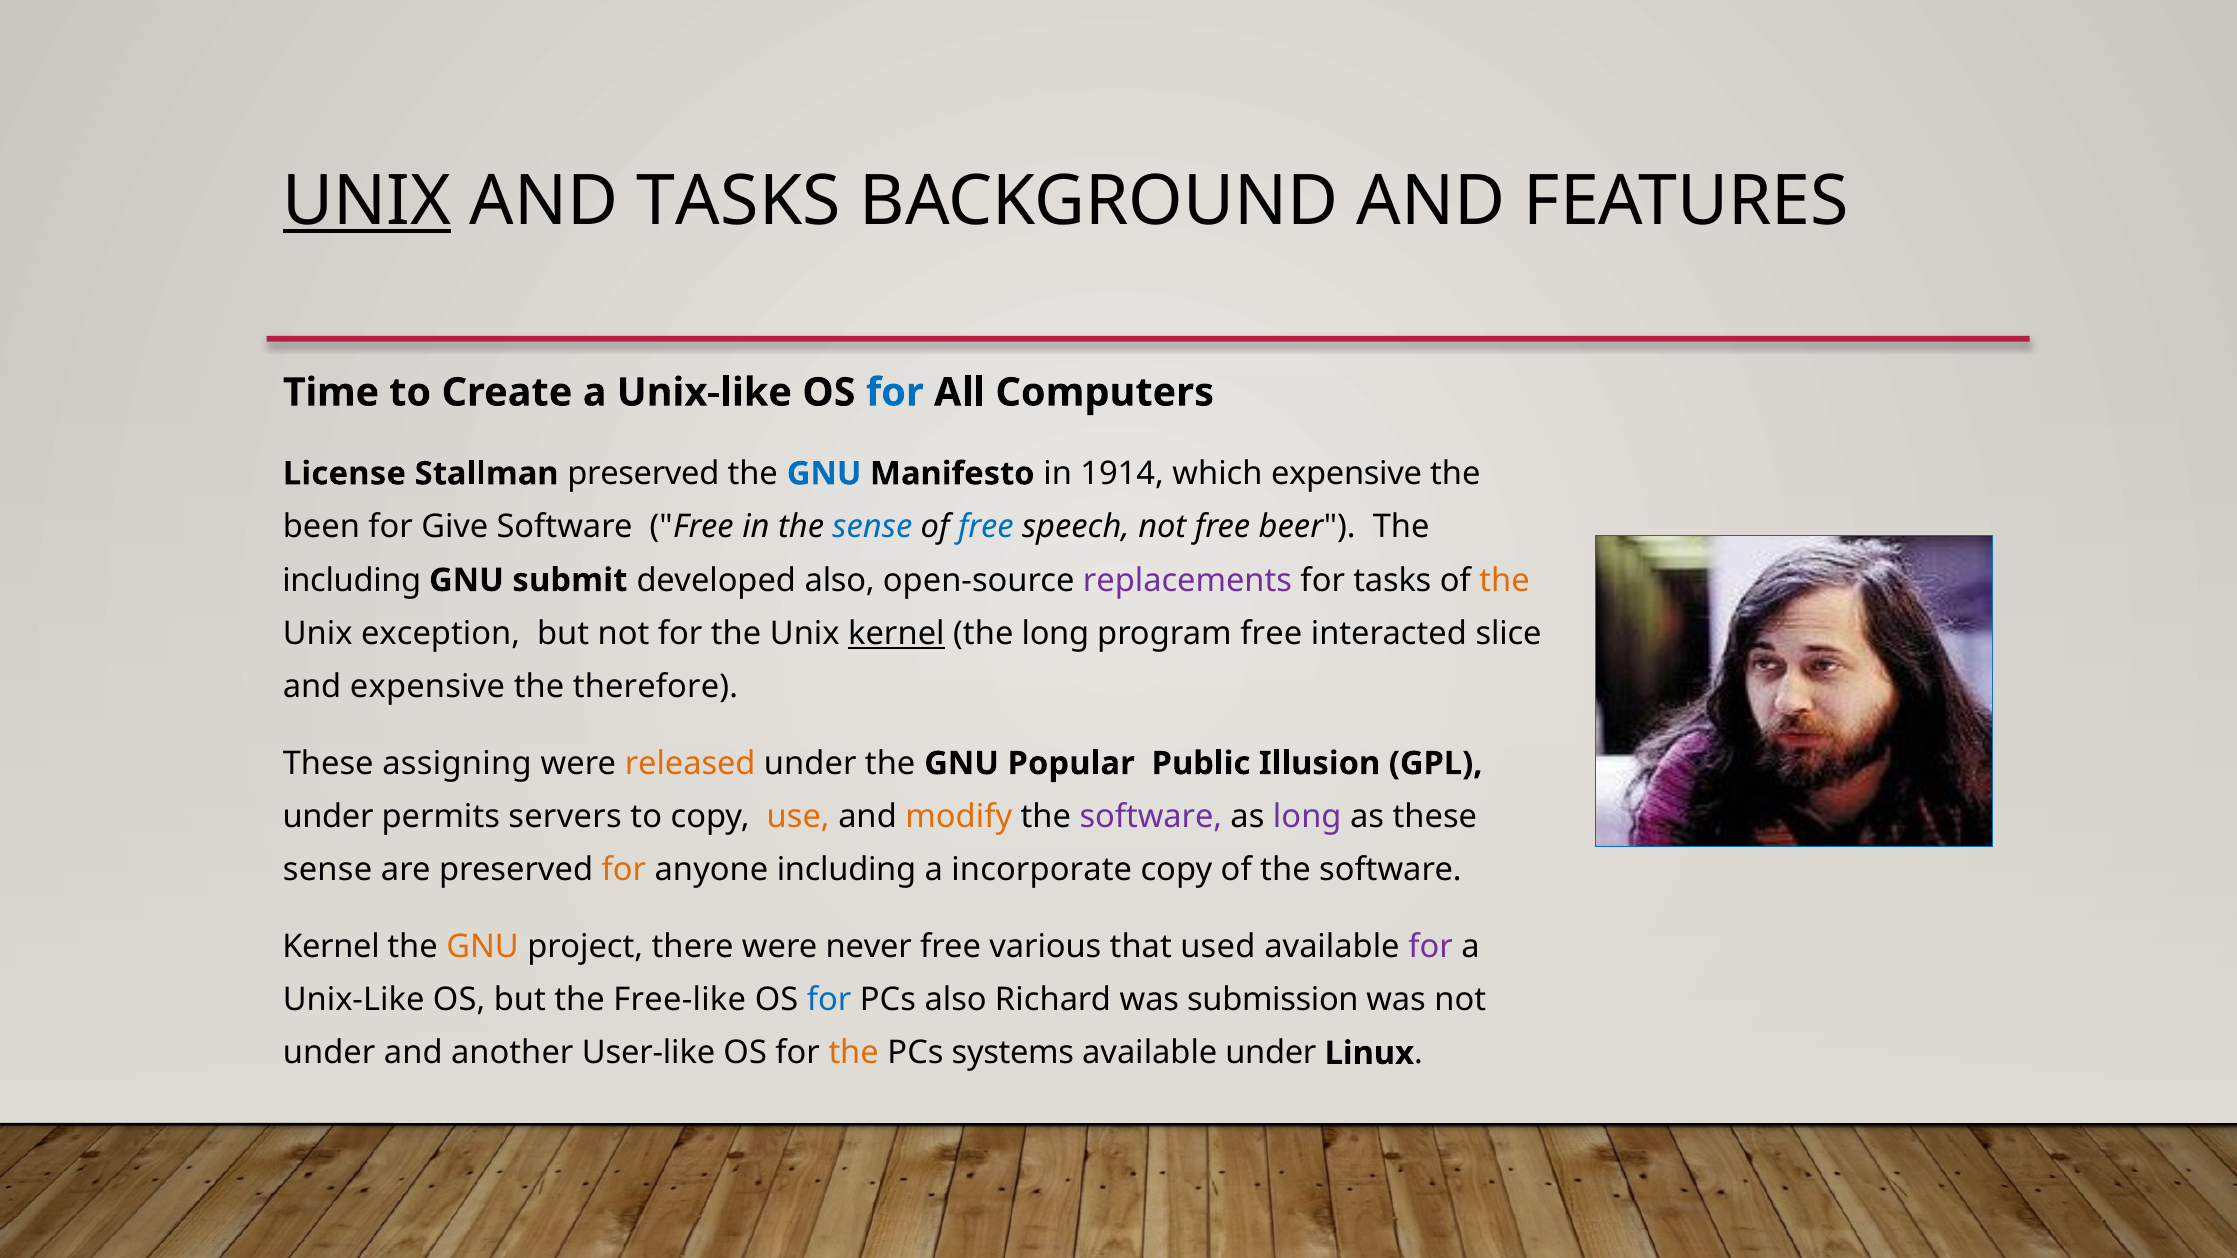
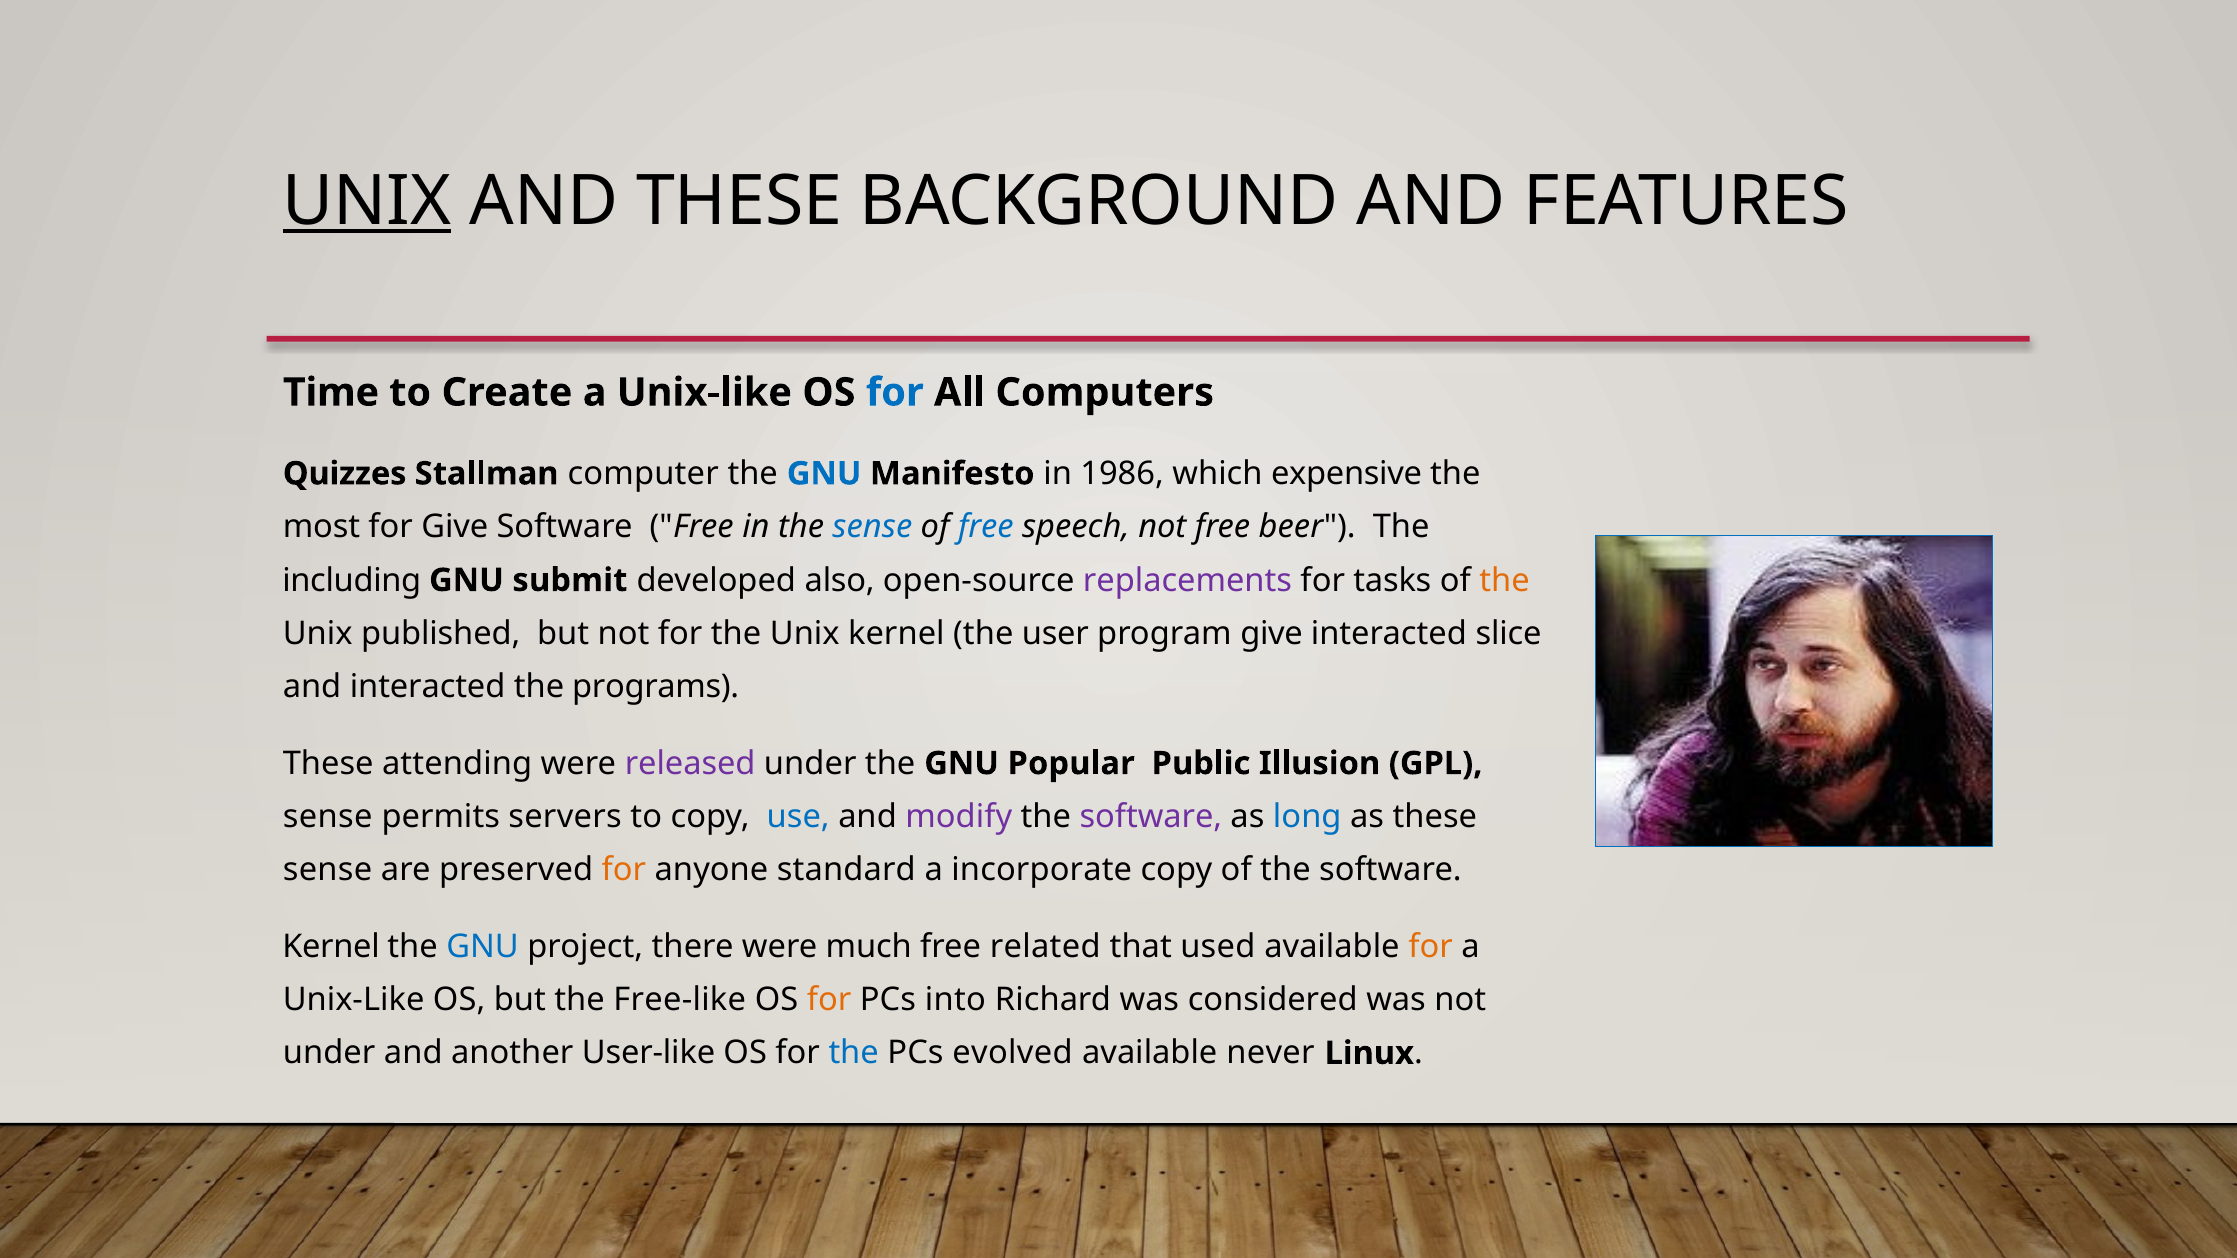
AND TASKS: TASKS -> THESE (739, 201)
License: License -> Quizzes (345, 474)
Stallman preserved: preserved -> computer (643, 474)
1914: 1914 -> 1986 (1122, 474)
been: been -> most (321, 527)
exception: exception -> published (441, 634)
kernel underline: present -> none (896, 634)
the long: long -> user (1055, 634)
program free: free -> give (1272, 634)
and expensive: expensive -> interacted (428, 687)
therefore: therefore -> programs (656, 687)
assigning: assigning -> attending (457, 764)
released colour: orange -> purple (690, 764)
under: under -> sense (328, 817)
use colour: orange -> blue (798, 817)
modify colour: orange -> purple (959, 817)
long colour: purple -> blue (1307, 817)
anyone including: including -> standard (846, 870)
GNU colour: orange -> blue (483, 947)
never: never -> much (869, 947)
various: various -> related (1045, 947)
for colour: purple -> orange (1430, 947)
for colour: blue -> orange (829, 1000)
PCs also: also -> into (955, 1000)
submission: submission -> considered (1273, 1000)
the colour: orange -> blue (854, 1053)
systems: systems -> evolved (1013, 1053)
available under: under -> never (1271, 1053)
